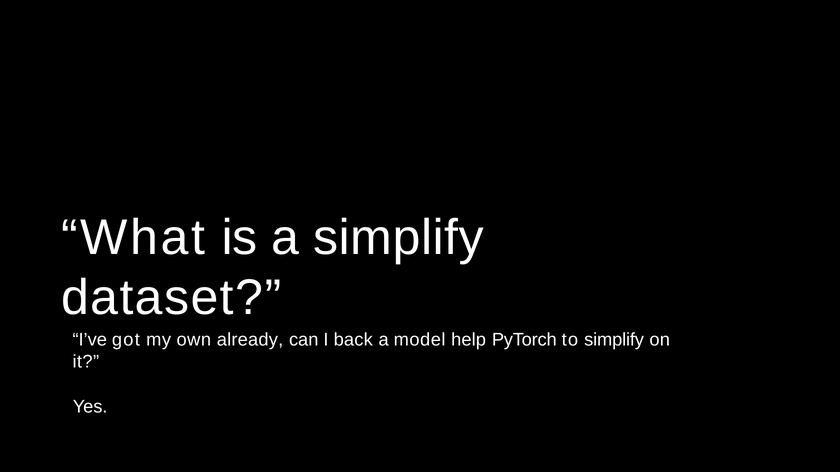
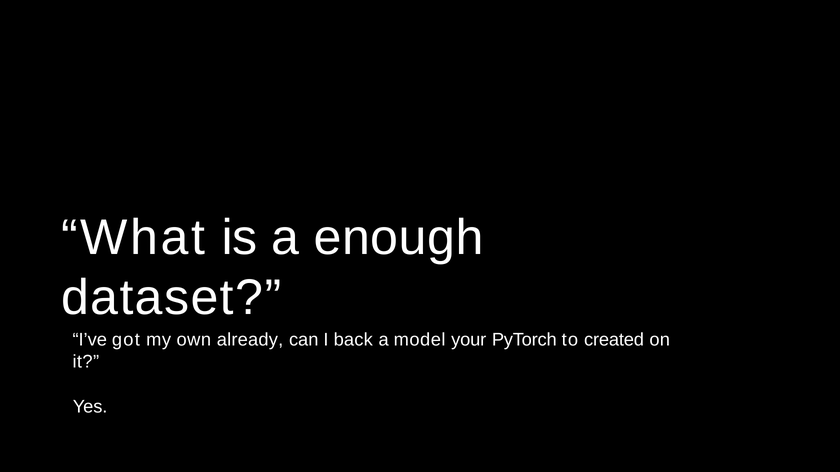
a simplify: simplify -> enough (399, 238)
help: help -> your (469, 340)
to simplify: simplify -> created (614, 340)
